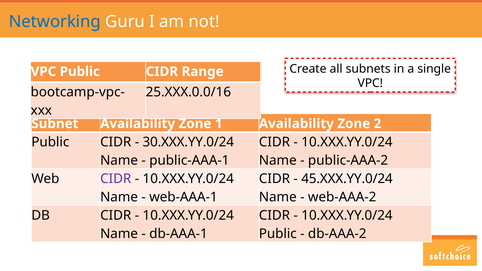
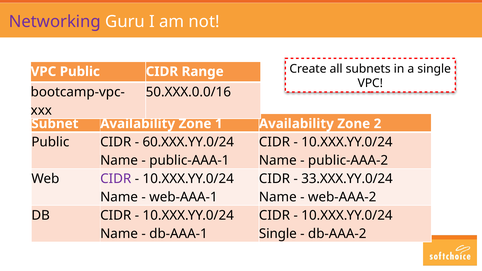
Networking colour: blue -> purple (55, 21)
25.XXX.0.0/16: 25.XXX.0.0/16 -> 50.XXX.0.0/16 (188, 92)
30.XXX.YY.0/24: 30.XXX.YY.0/24 -> 60.XXX.YY.0/24 (188, 142)
45.XXX.YY.0/24: 45.XXX.YY.0/24 -> 33.XXX.YY.0/24 (347, 179)
Public: Public -> Single (278, 234)
